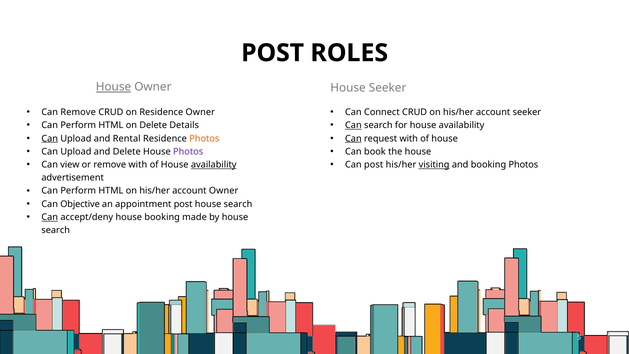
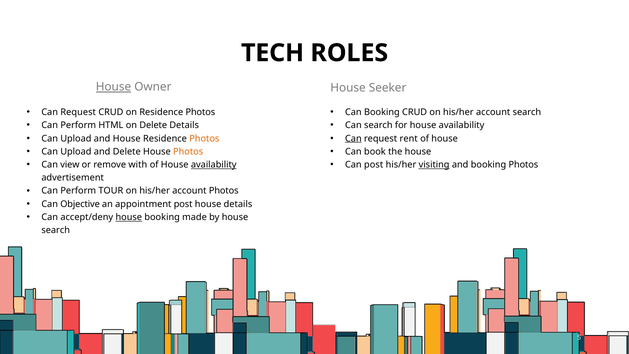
POST: POST -> TECH (273, 53)
Remove: Remove -> Request (78, 112)
on Residence Owner: Owner -> Photos (200, 112)
Can Connect: Connect -> Booking (382, 112)
account seeker: seeker -> search (527, 112)
Can underline: present -> none (353, 125)
Can underline: present -> none (50, 138)
and Rental: Rental -> House (127, 138)
request with: with -> rent (409, 138)
Photos colour: purple -> orange (188, 152)
HTML: HTML -> TOUR (111, 191)
account Owner: Owner -> Photos (224, 191)
search: search -> details (238, 204)
Can underline: present -> none (50, 217)
house underline: none -> present (129, 217)
